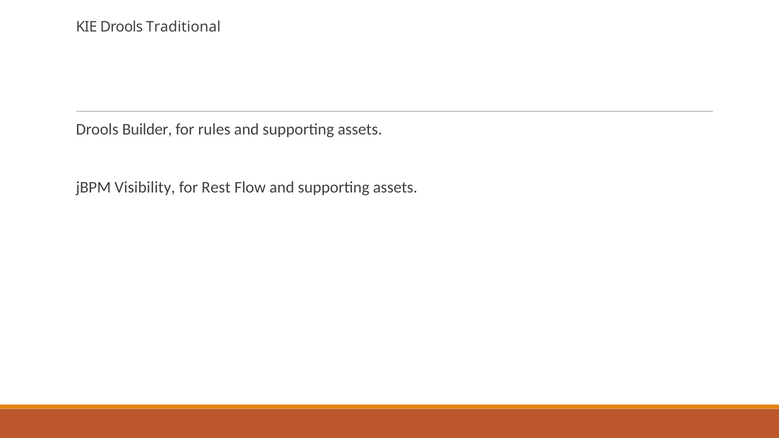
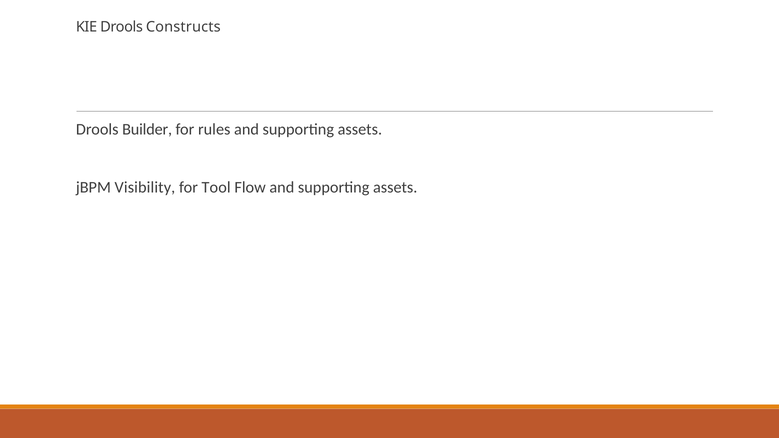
Traditional: Traditional -> Constructs (183, 27)
Rest: Rest -> Tool (216, 187)
